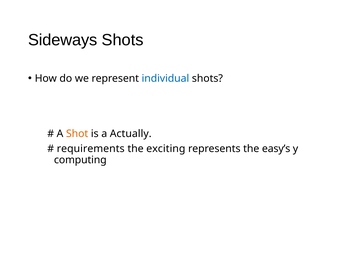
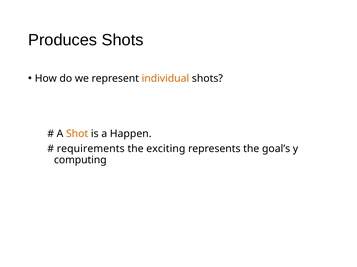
Sideways: Sideways -> Produces (63, 40)
individual colour: blue -> orange (165, 79)
Actually: Actually -> Happen (131, 134)
easy’s: easy’s -> goal’s (276, 149)
